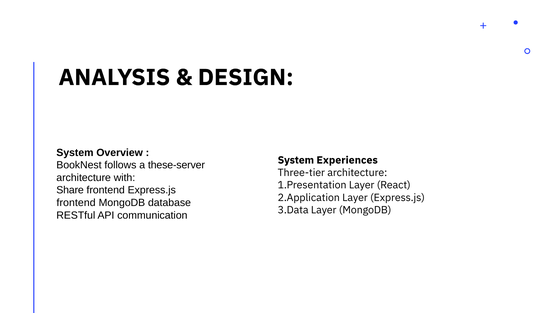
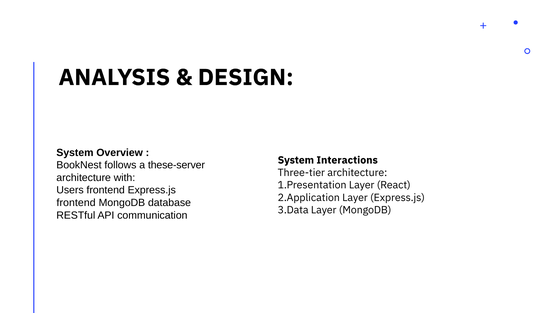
Experiences: Experiences -> Interactions (347, 160)
Share: Share -> Users (70, 190)
